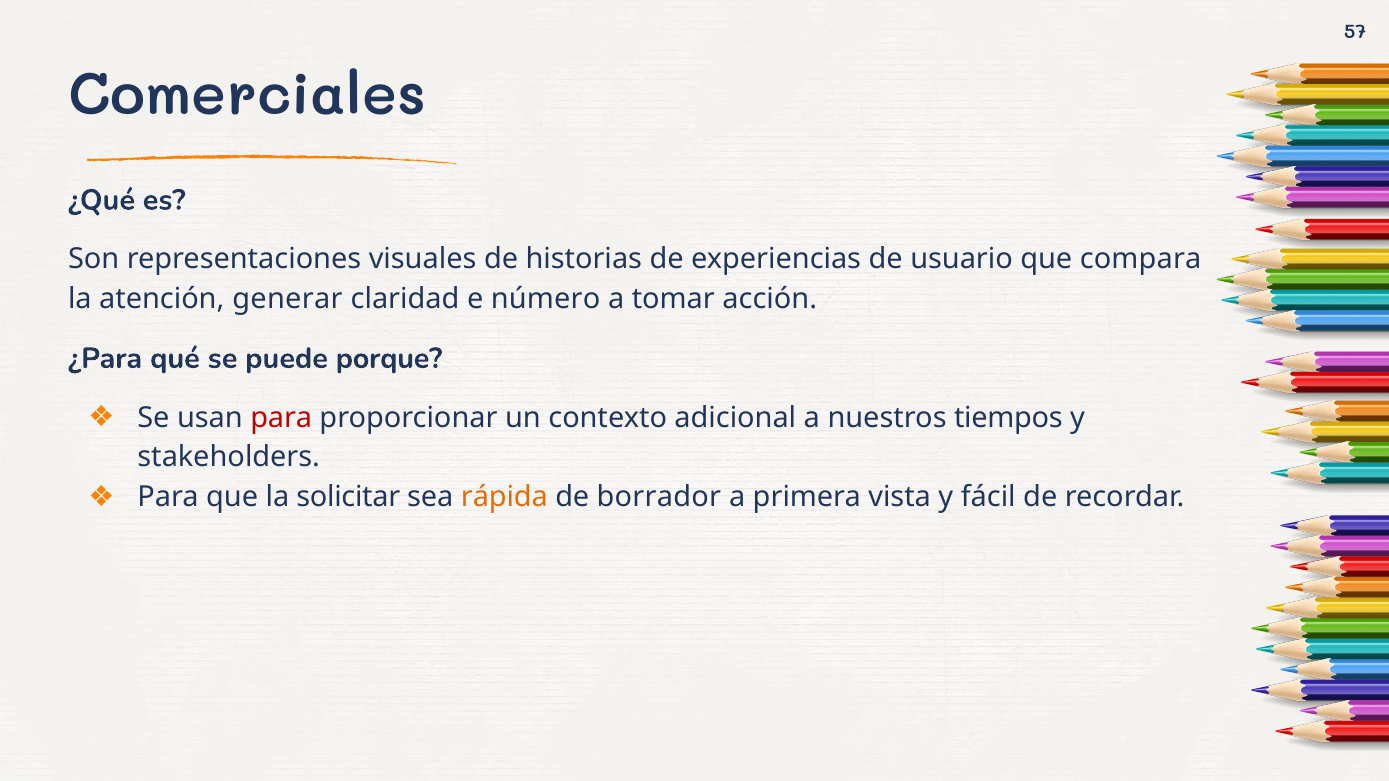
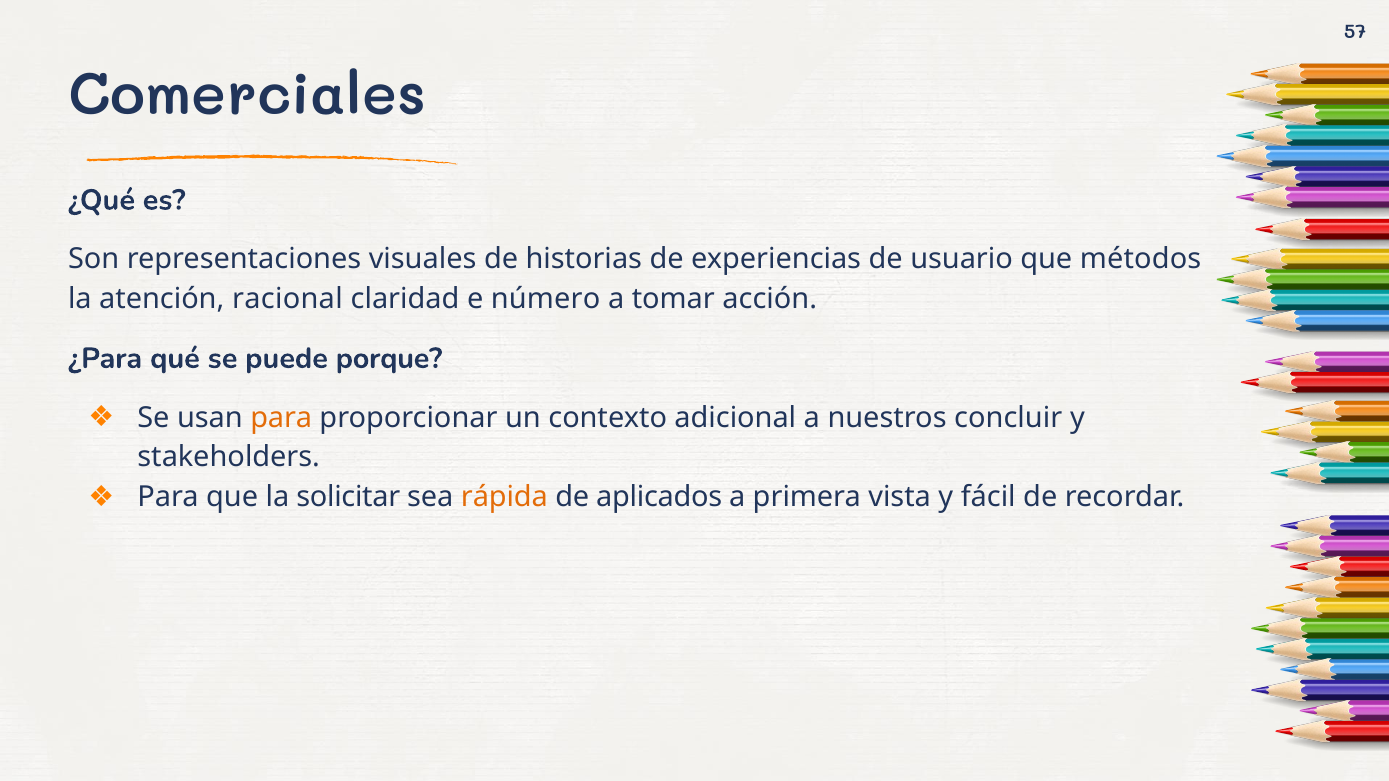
compara: compara -> métodos (1141, 259)
generar: generar -> racional (287, 299)
para colour: red -> orange (281, 418)
tiempos: tiempos -> concluir (1008, 418)
borrador: borrador -> aplicados (659, 498)
